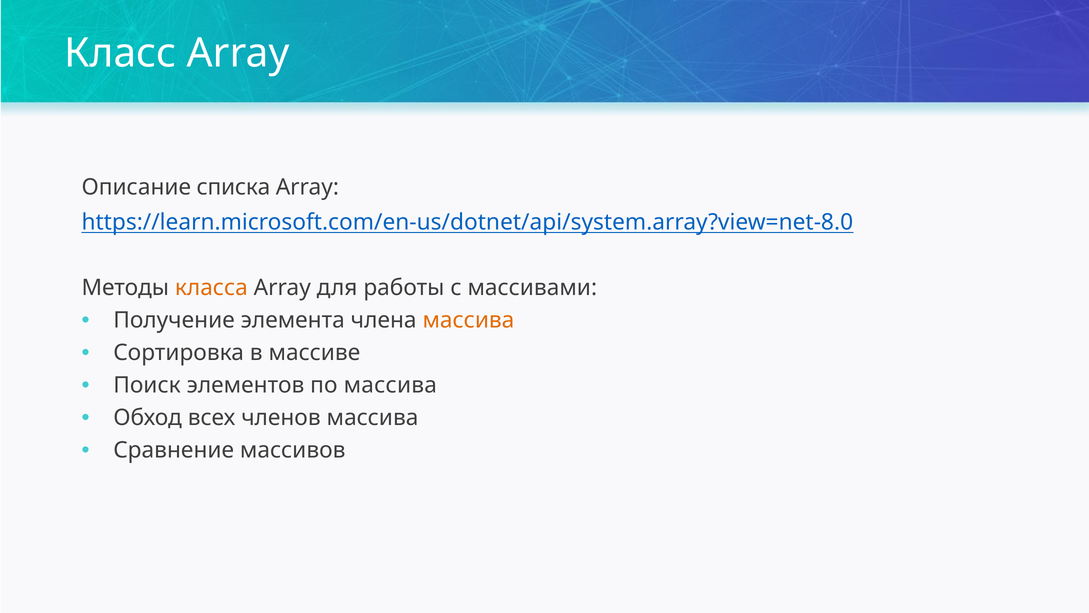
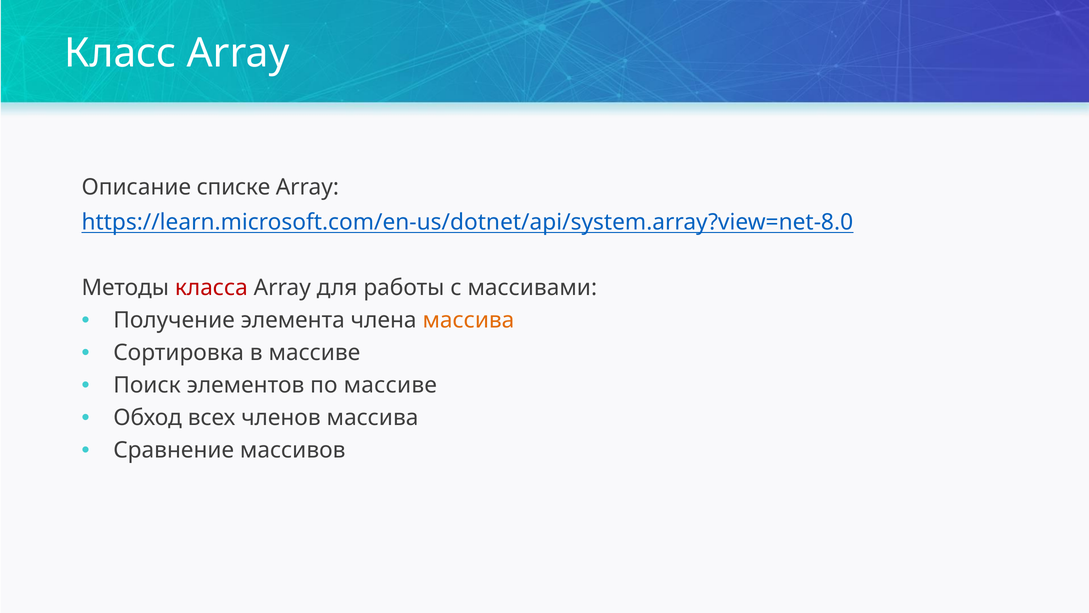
списка: списка -> списке (233, 187)
класса colour: orange -> red (211, 288)
по массива: массива -> массиве (390, 385)
